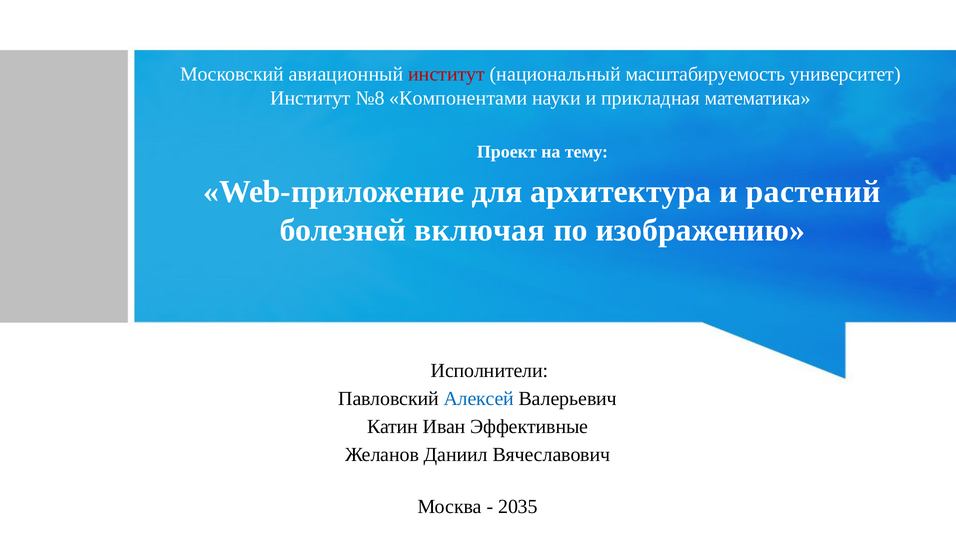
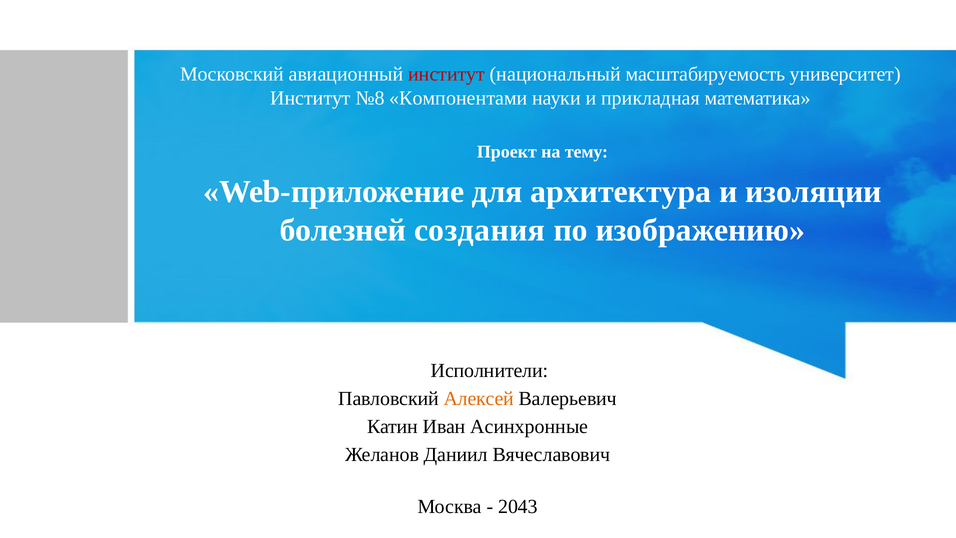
растений: растений -> изоляции (813, 192)
включая: включая -> создания (480, 230)
Алексей colour: blue -> orange (479, 398)
Эффективные: Эффективные -> Асинхронные (529, 427)
2035: 2035 -> 2043 (518, 506)
